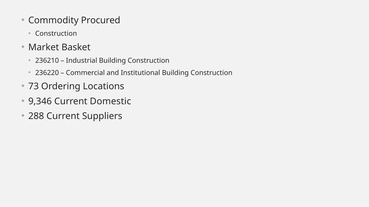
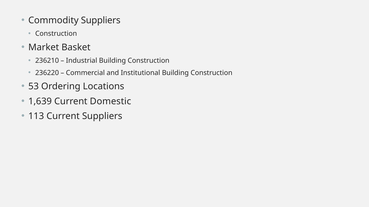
Commodity Procured: Procured -> Suppliers (101, 20)
73: 73 -> 53 (34, 87)
9,346: 9,346 -> 1,639 (40, 102)
288: 288 -> 113 (36, 116)
